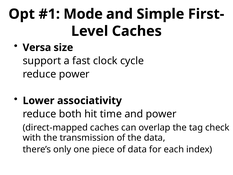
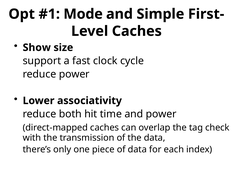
Versa: Versa -> Show (37, 47)
